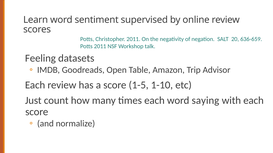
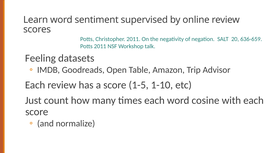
saying: saying -> cosine (205, 101)
